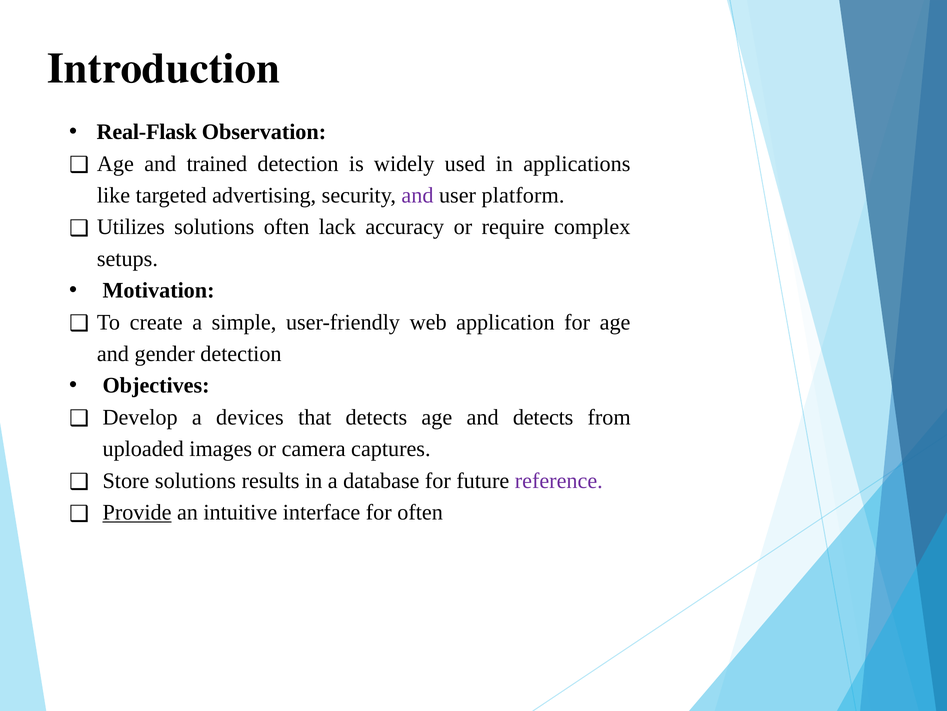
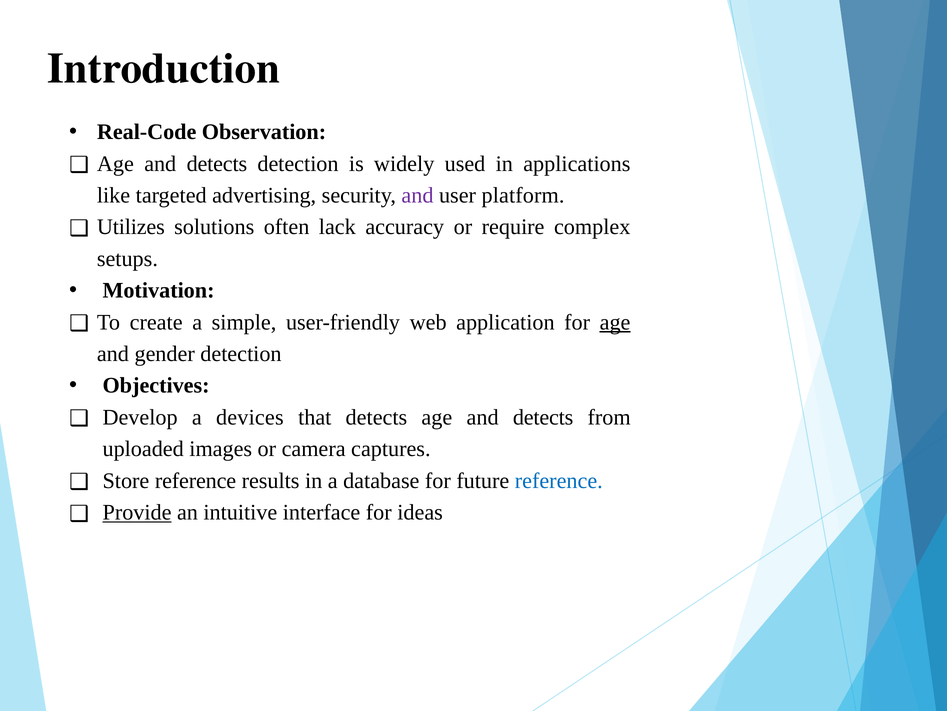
Real-Flask: Real-Flask -> Real-Code (147, 132)
trained: trained -> detects (217, 164)
age underline: none -> present (615, 322)
Store solutions: solutions -> reference (196, 480)
reference colour: purple -> blue (559, 480)
for often: often -> ideas (420, 512)
